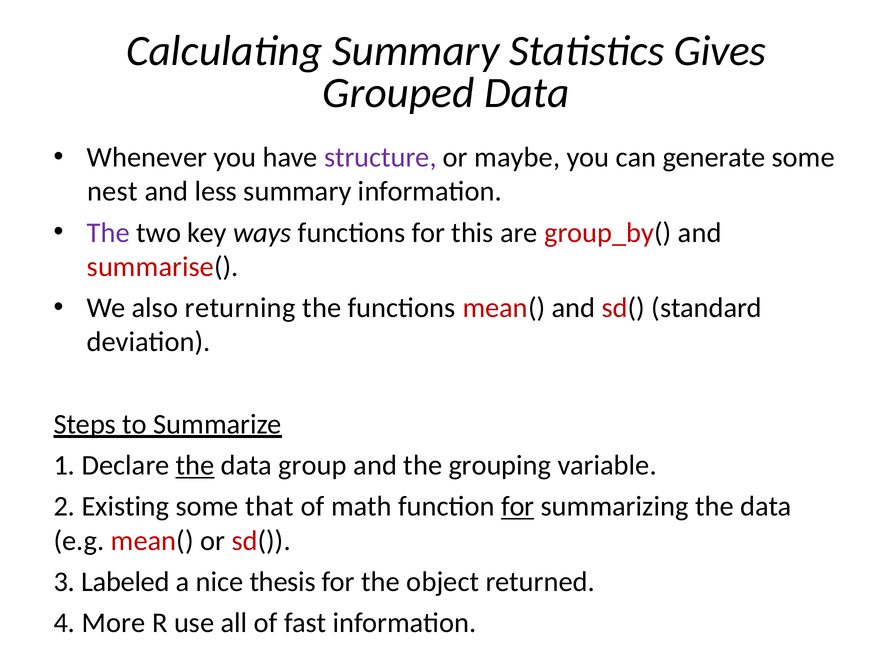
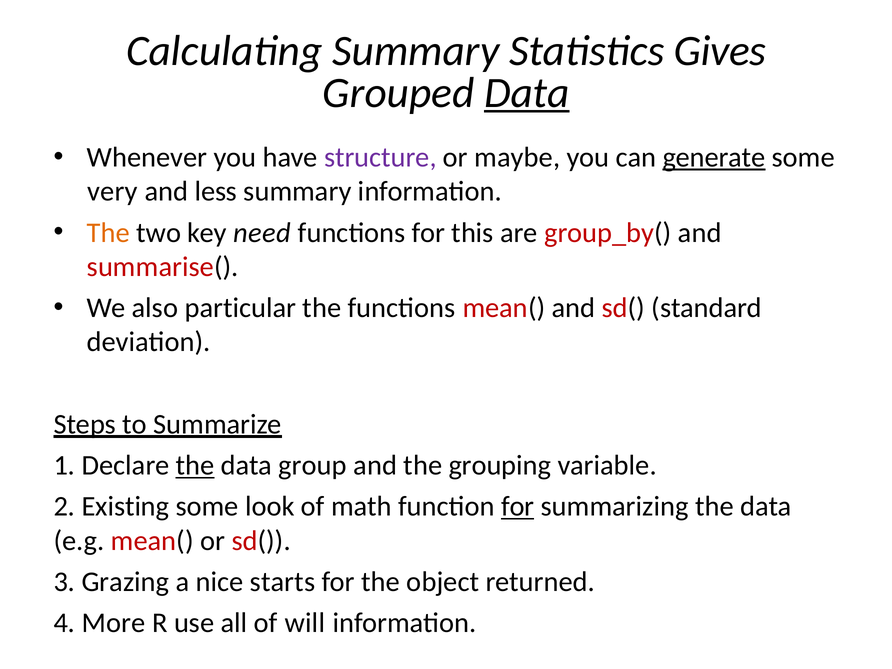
Data underline: none -> present (527, 93)
generate underline: none -> present (714, 157)
nest: nest -> very (113, 192)
The colour: purple -> orange (108, 233)
ways: ways -> need (262, 233)
returning: returning -> particular (240, 308)
that: that -> look (270, 507)
Labeled: Labeled -> Grazing (125, 582)
thesis: thesis -> starts (282, 582)
fast: fast -> will (305, 623)
